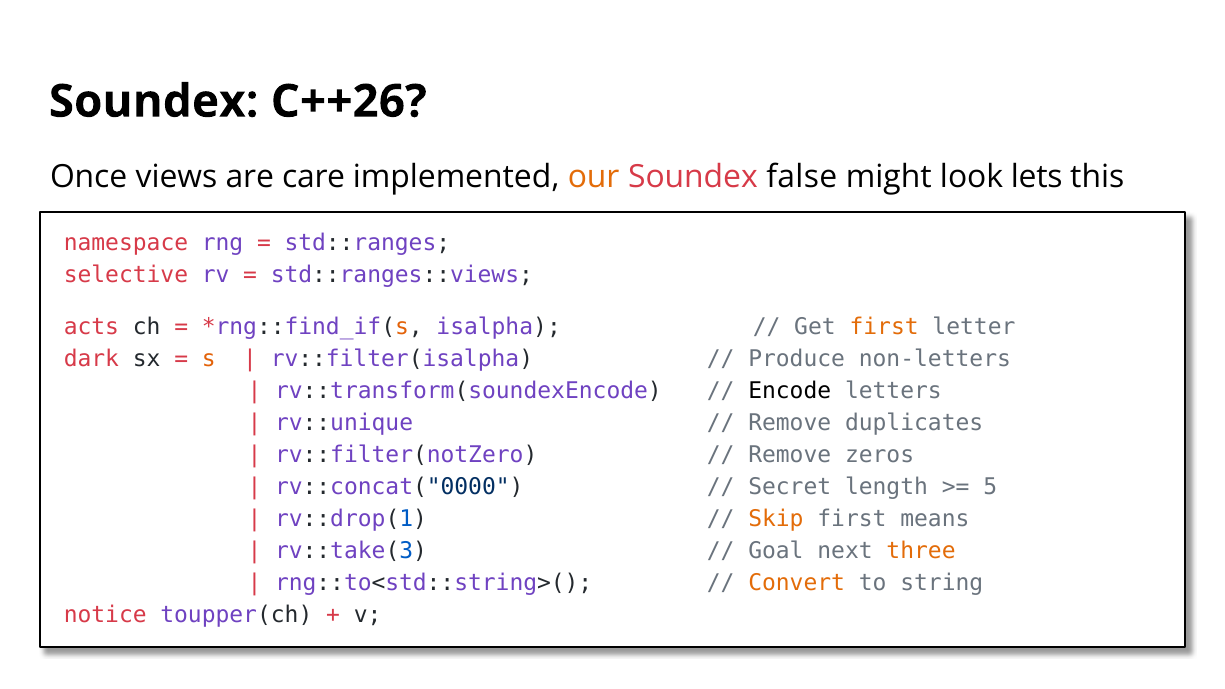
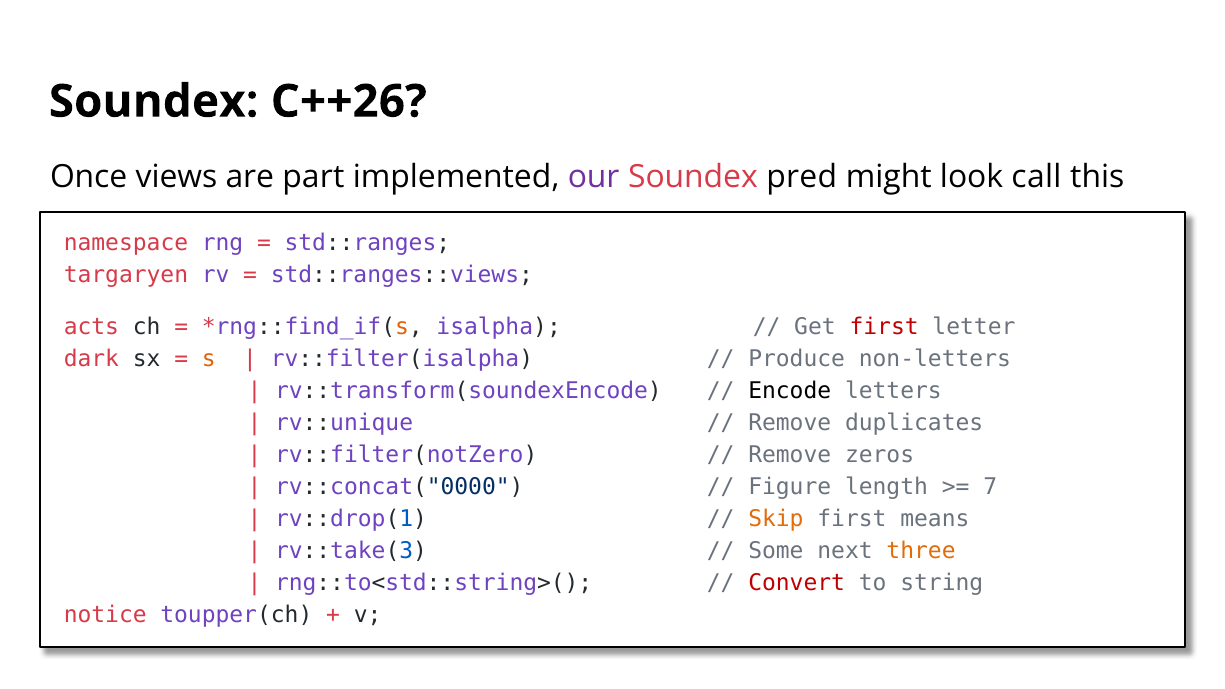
care: care -> part (313, 177)
our colour: orange -> purple (594, 177)
false: false -> pred (802, 177)
lets: lets -> call (1036, 177)
selective: selective -> targaryen (126, 275)
first colour: orange -> red (884, 327)
Secret: Secret -> Figure (790, 487)
5: 5 -> 7 (990, 487)
Goal: Goal -> Some (776, 551)
Convert colour: orange -> red (797, 583)
